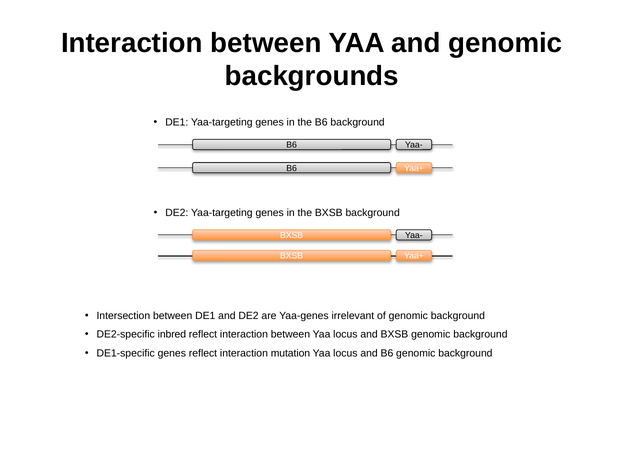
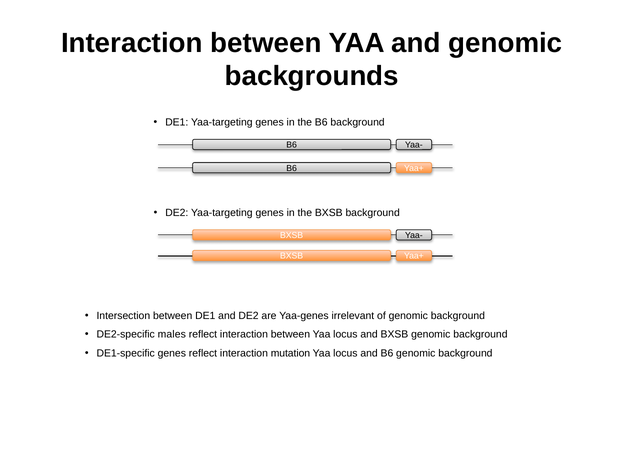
inbred: inbred -> males (172, 335)
